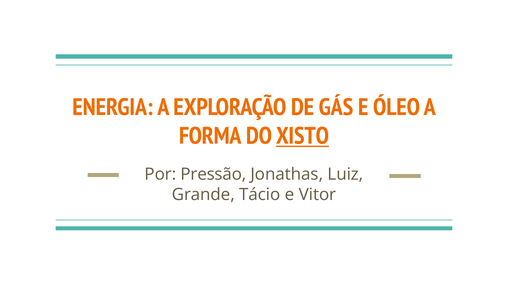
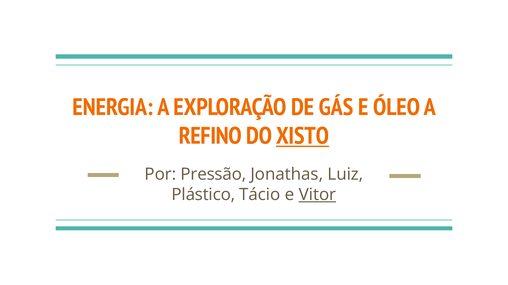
FORMA: FORMA -> REFINO (210, 136)
Grande: Grande -> Plástico (203, 195)
Vitor underline: none -> present (317, 195)
